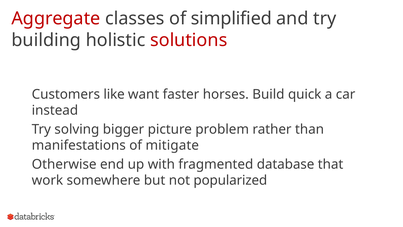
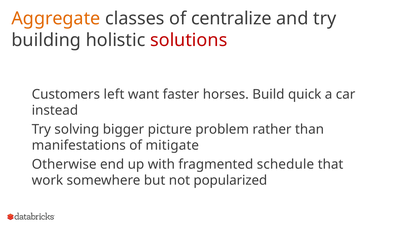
Aggregate colour: red -> orange (56, 18)
simplified: simplified -> centralize (231, 18)
like: like -> left (114, 94)
database: database -> schedule (285, 164)
